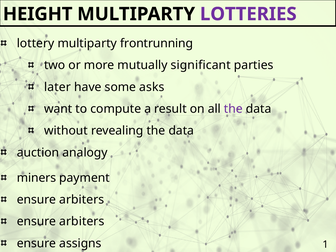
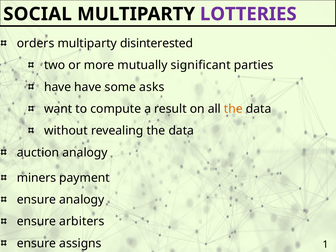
HEIGHT: HEIGHT -> SOCIAL (37, 14)
lottery: lottery -> orders (36, 43)
frontrunning: frontrunning -> disinterested (157, 43)
later: later -> have (58, 87)
the colour: purple -> orange (233, 109)
arbiters: arbiters -> analogy (82, 200)
